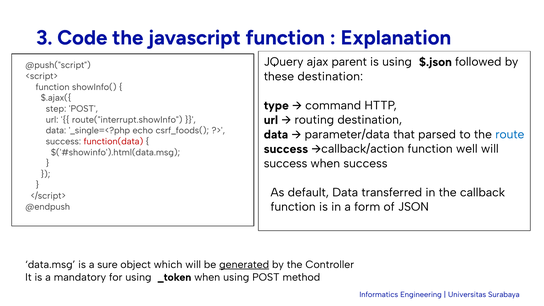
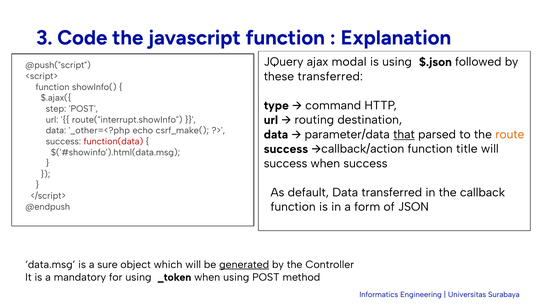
parent: parent -> modal (349, 62)
these destination: destination -> transferred (330, 77)
_single=<?php: _single=<?php -> _other=<?php (99, 131)
csrf_foods(: csrf_foods( -> csrf_make( (182, 131)
that underline: none -> present (404, 134)
route colour: blue -> orange (510, 134)
well: well -> title (467, 149)
